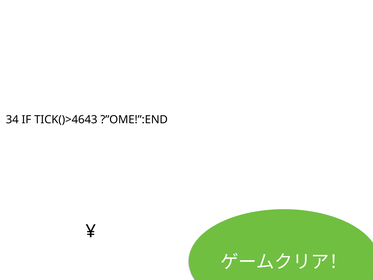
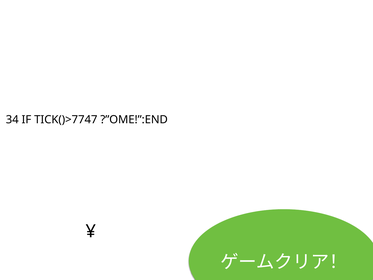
TICK()>4643: TICK()>4643 -> TICK()>7747 (66, 120)
